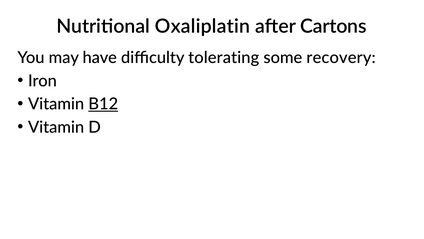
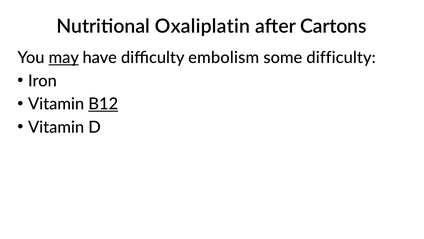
may underline: none -> present (64, 58)
tolerating: tolerating -> embolism (224, 58)
some recovery: recovery -> difficulty (341, 58)
